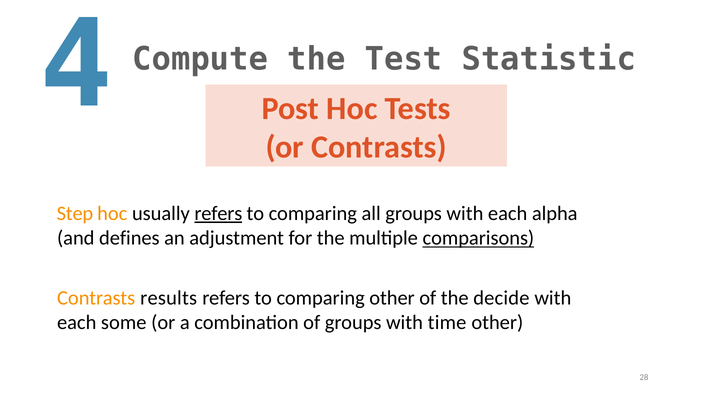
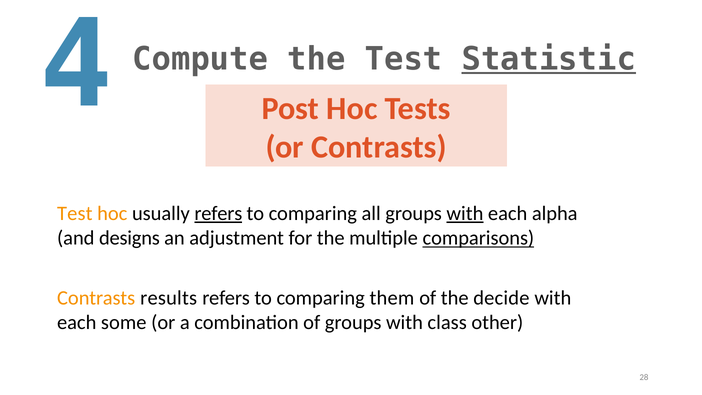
Statistic underline: none -> present (549, 59)
Step: Step -> Test (75, 213)
with underline: none -> present (465, 213)
defines: defines -> designs (129, 238)
comparing other: other -> them (392, 298)
time: time -> class (447, 322)
